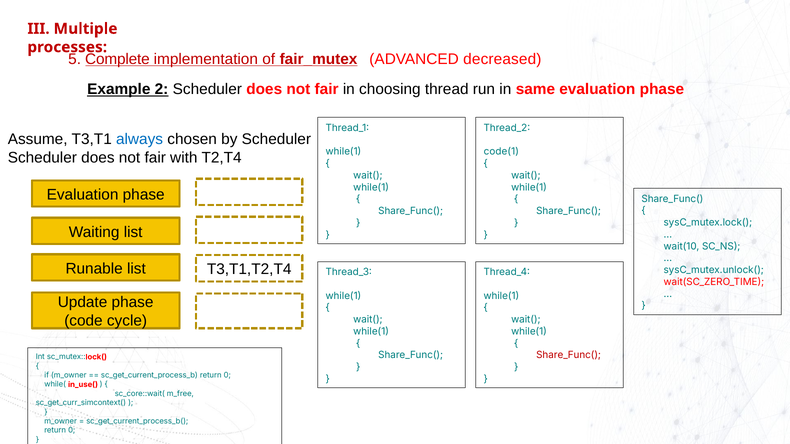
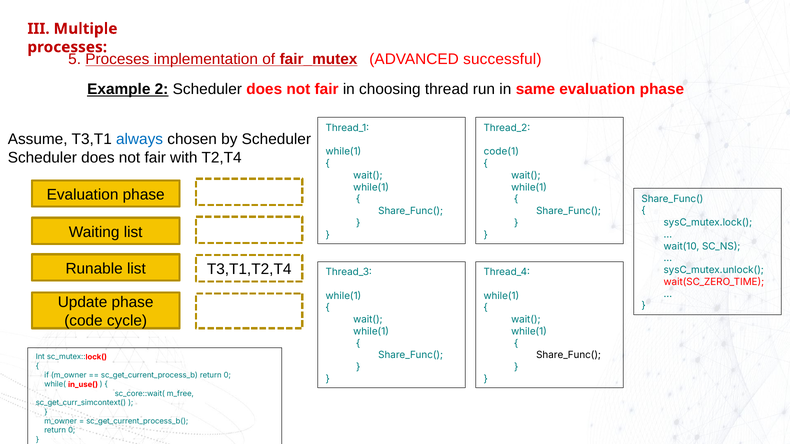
Complete: Complete -> Proceses (117, 59)
decreased: decreased -> successful (502, 59)
Share_Func( colour: red -> black (569, 355)
